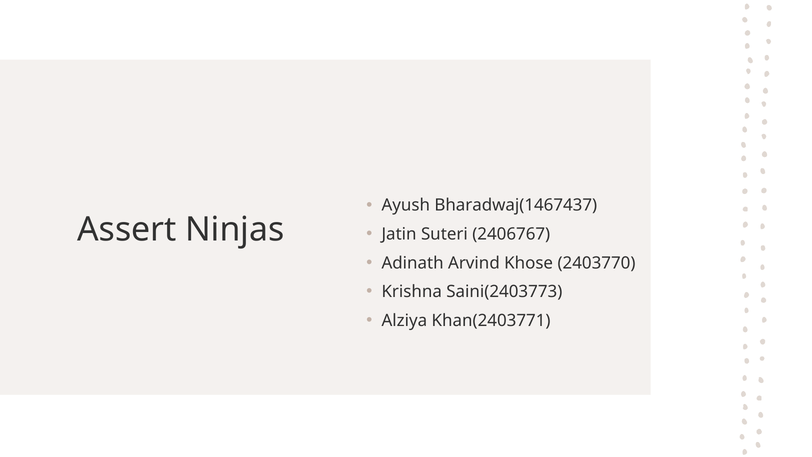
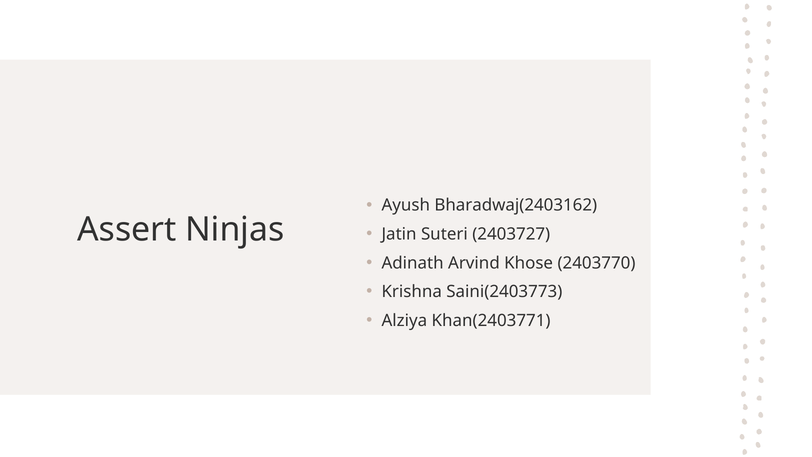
Bharadwaj(1467437: Bharadwaj(1467437 -> Bharadwaj(2403162 (516, 205)
2406767: 2406767 -> 2403727 (511, 234)
